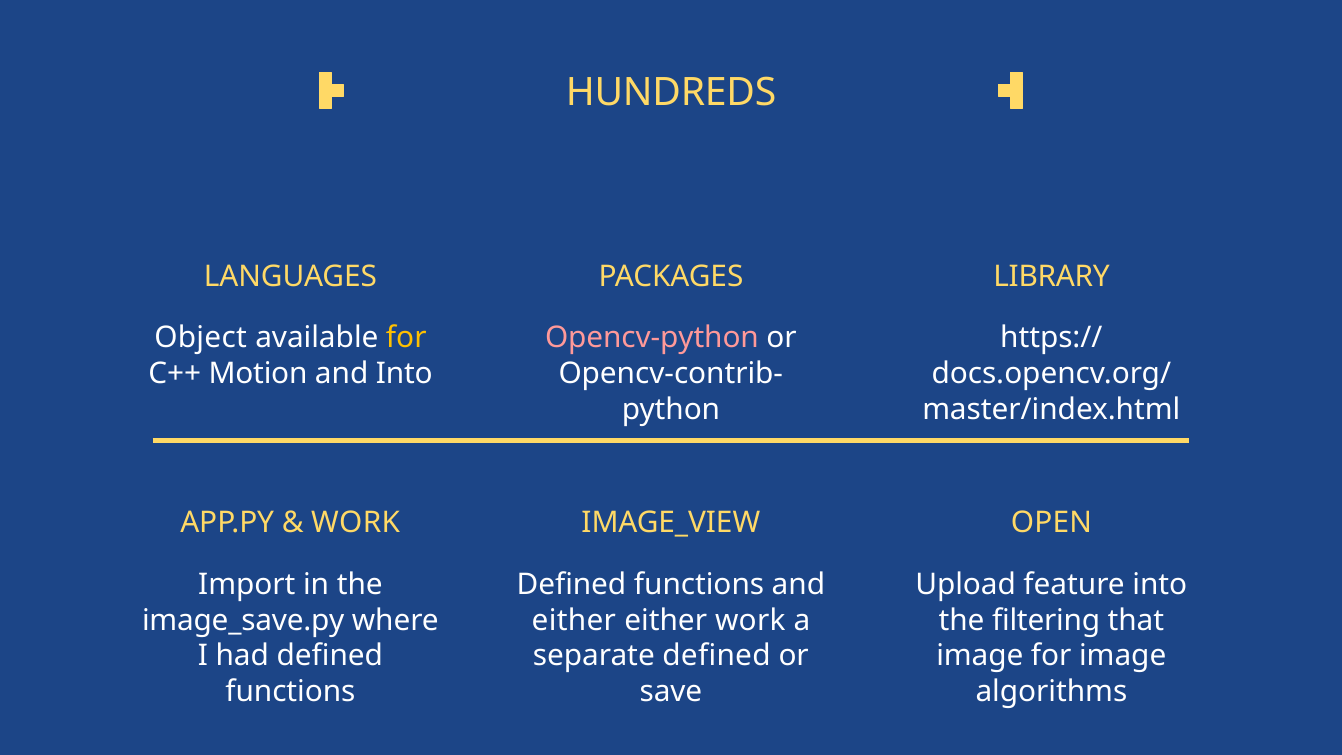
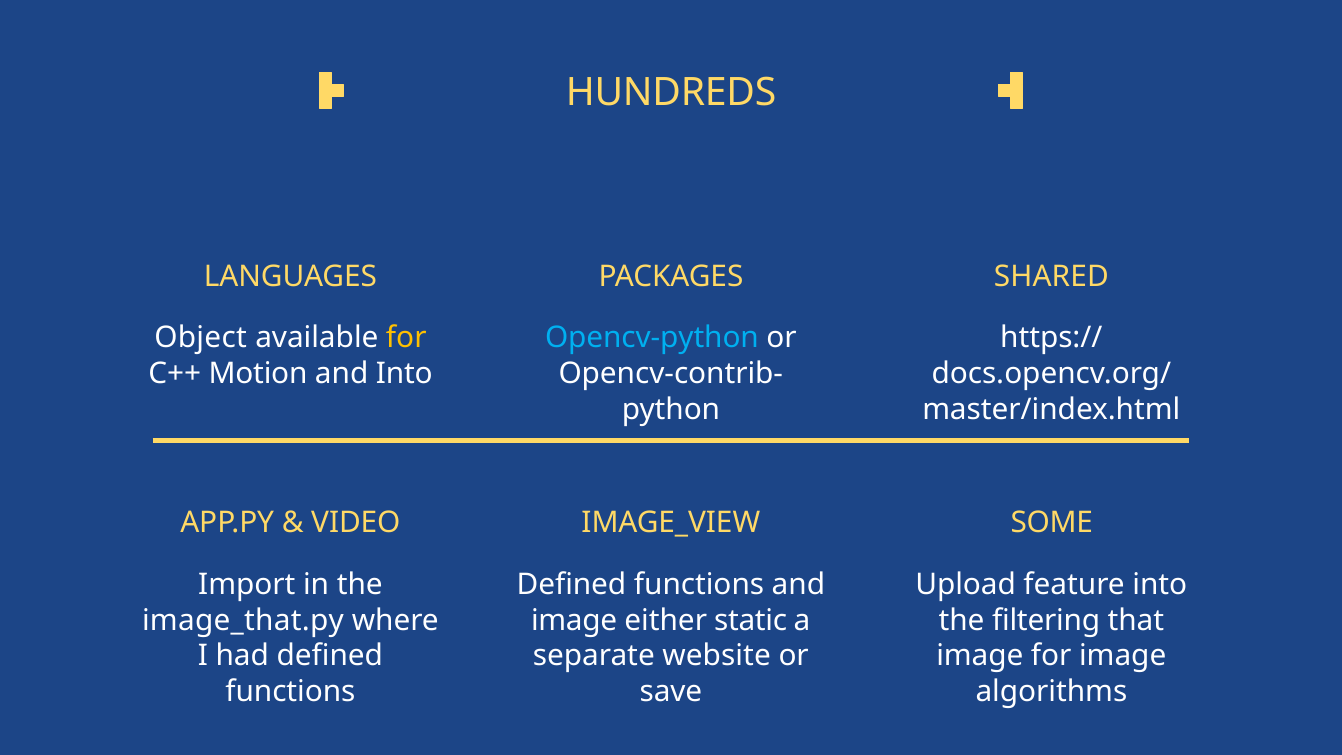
LIBRARY: LIBRARY -> SHARED (1051, 276)
Opencv-python colour: pink -> light blue (652, 338)
WORK: WORK -> VIDEO (356, 523)
OPEN: OPEN -> SOME (1052, 523)
image_save.py: image_save.py -> image_that.py (243, 620)
either: either -> image (574, 620)
either work: work -> static (751, 620)
separate defined: defined -> website (717, 656)
